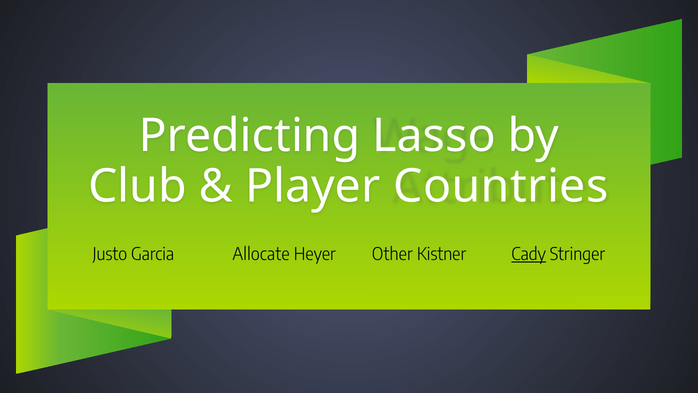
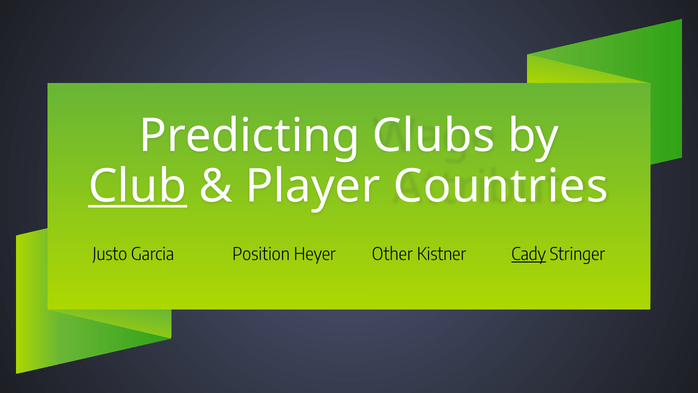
Lasso: Lasso -> Clubs (434, 136)
Club underline: none -> present (137, 186)
Allocate: Allocate -> Position (261, 254)
